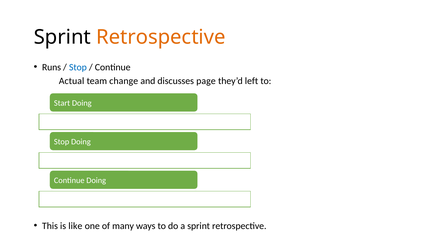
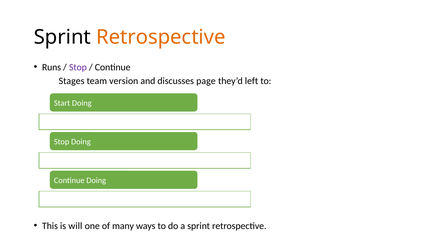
Stop colour: blue -> purple (78, 67)
Actual: Actual -> Stages (72, 81)
change: change -> version (124, 81)
like: like -> will (75, 226)
